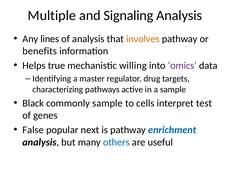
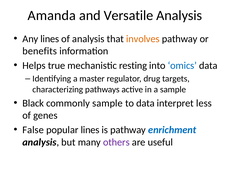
Multiple: Multiple -> Amanda (52, 15)
Signaling: Signaling -> Versatile (128, 15)
willing: willing -> resting (133, 65)
omics colour: purple -> blue (182, 65)
to cells: cells -> data (145, 103)
test: test -> less (204, 103)
popular next: next -> lines (90, 129)
others colour: blue -> purple (116, 142)
